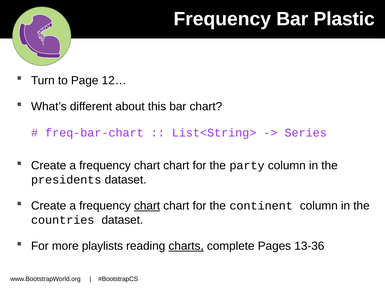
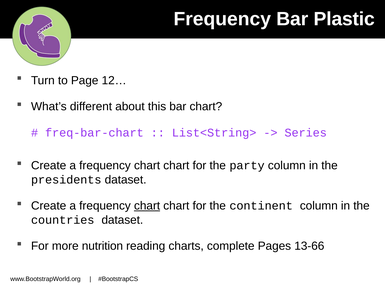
playlists: playlists -> nutrition (102, 246)
charts underline: present -> none (186, 246)
13-36: 13-36 -> 13-66 (309, 246)
